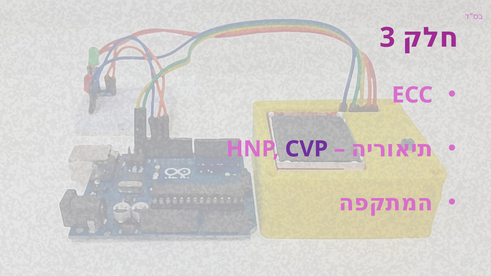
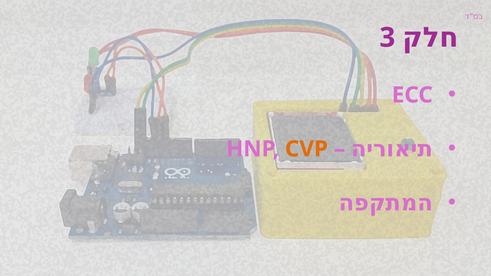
CVP colour: purple -> orange (306, 149)
